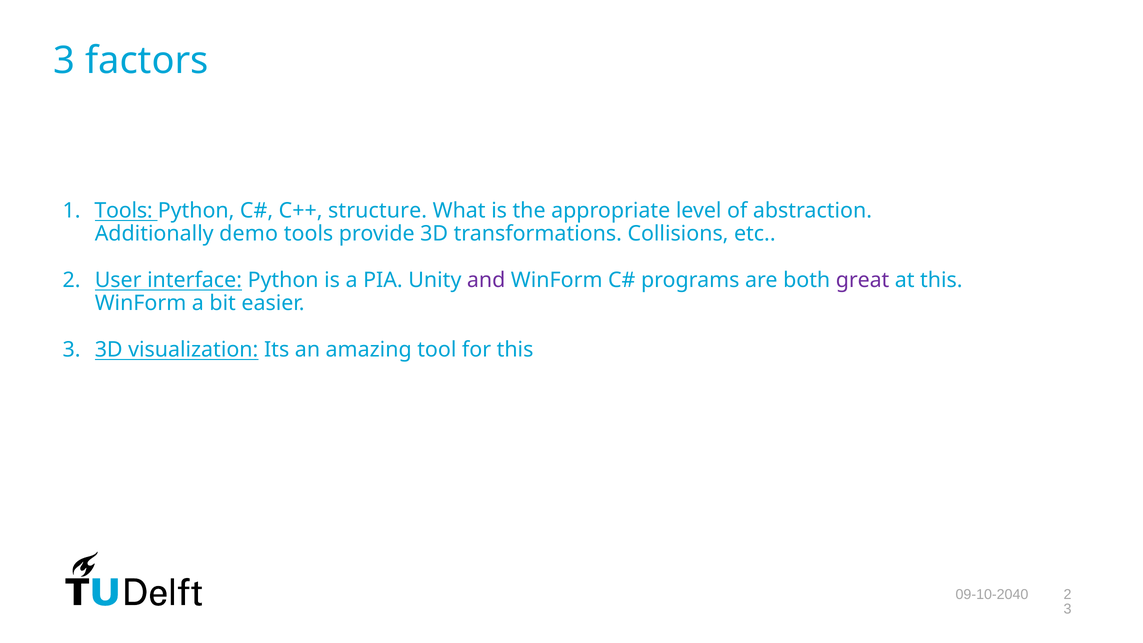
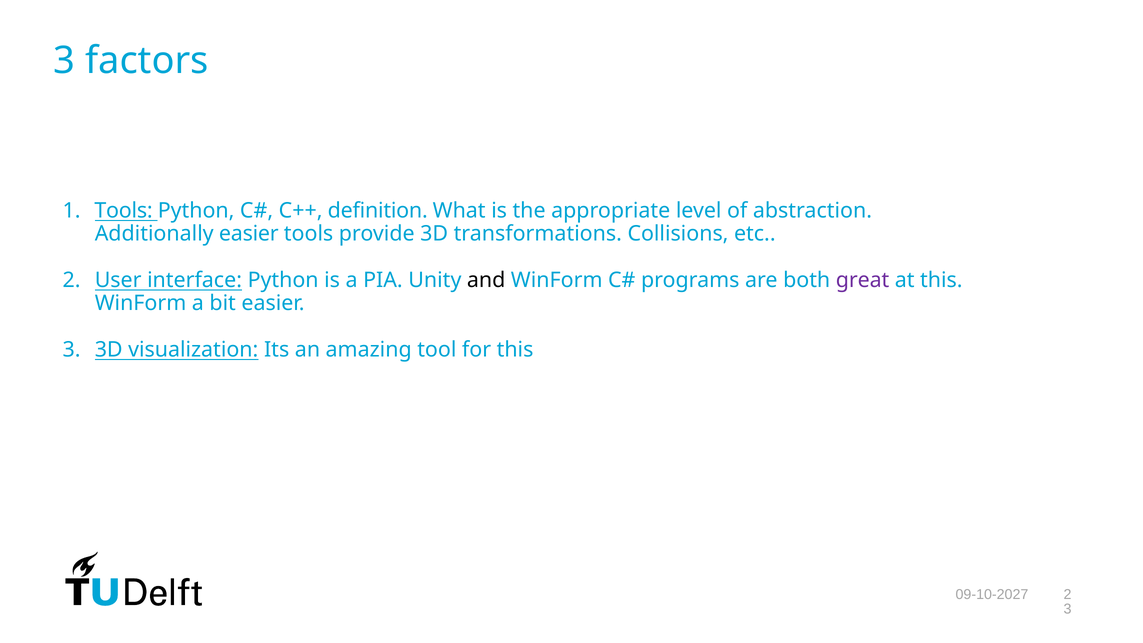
structure: structure -> definition (378, 211)
Additionally demo: demo -> easier (249, 234)
and colour: purple -> black (486, 280)
09-10-2040: 09-10-2040 -> 09-10-2027 (992, 595)
